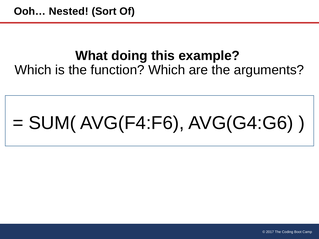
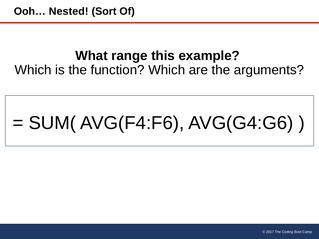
doing: doing -> range (130, 56)
